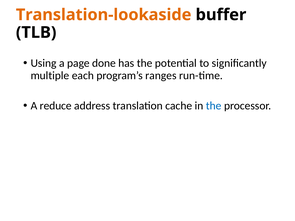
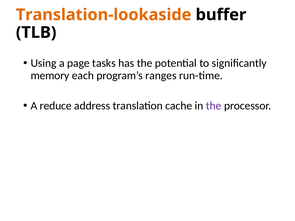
done: done -> tasks (104, 63)
multiple: multiple -> memory (50, 76)
the colour: blue -> purple (214, 106)
